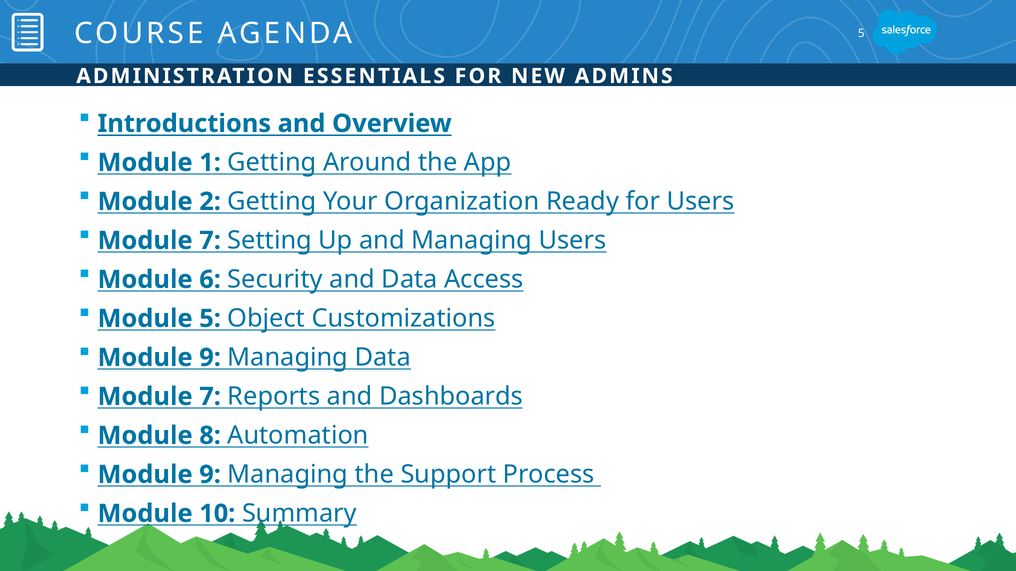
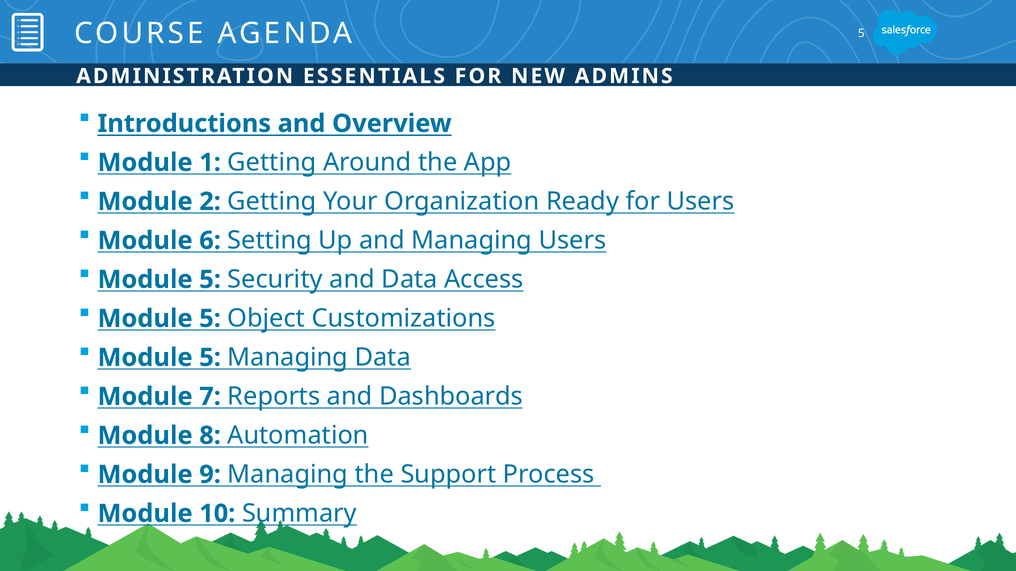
7: 7 -> 6 (210, 241)
6: 6 -> 5 (210, 280)
9: 9 -> 5 (210, 358)
